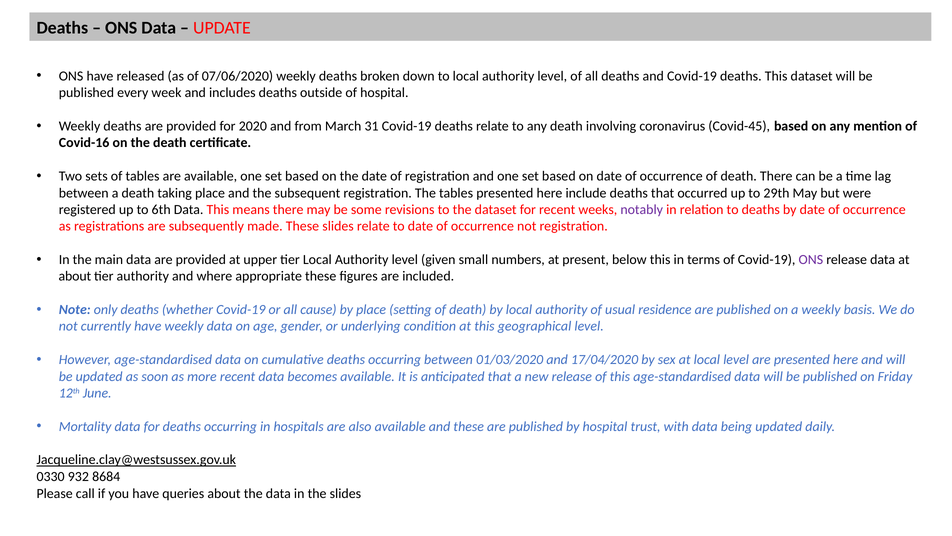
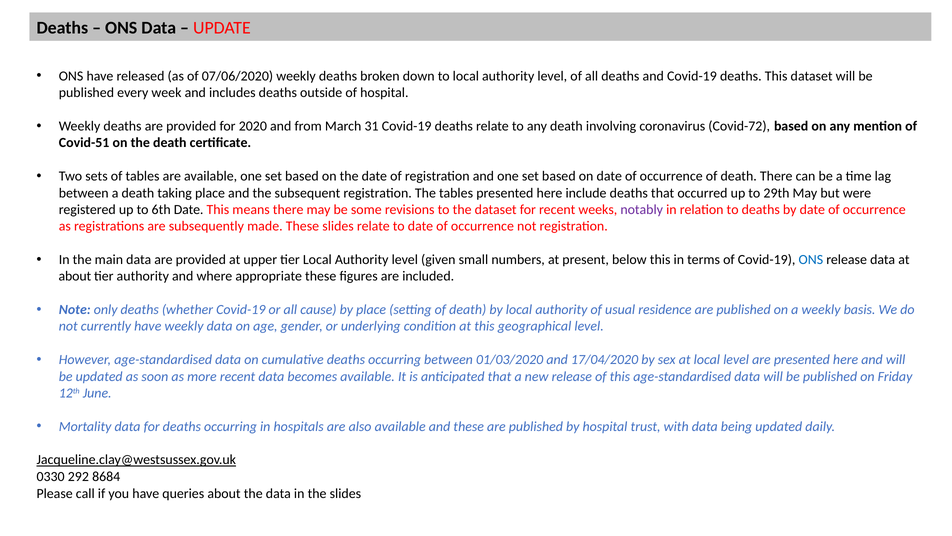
Covid-45: Covid-45 -> Covid-72 (739, 126)
Covid-16: Covid-16 -> Covid-51 (84, 143)
6th Data: Data -> Date (189, 209)
ONS colour: purple -> blue (811, 259)
932: 932 -> 292 (78, 476)
